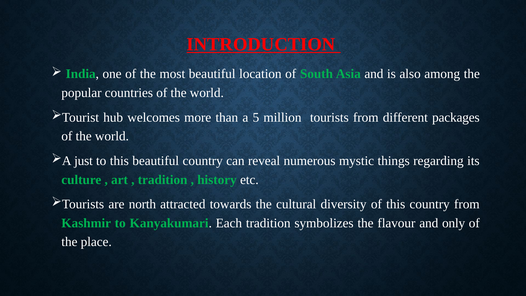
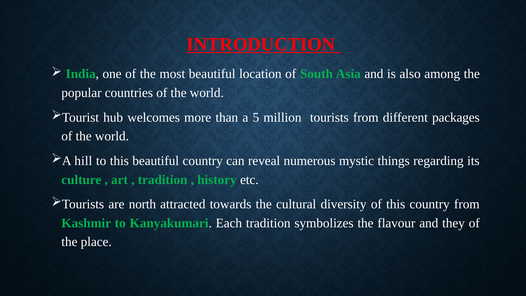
just: just -> hill (83, 161)
only: only -> they (454, 223)
